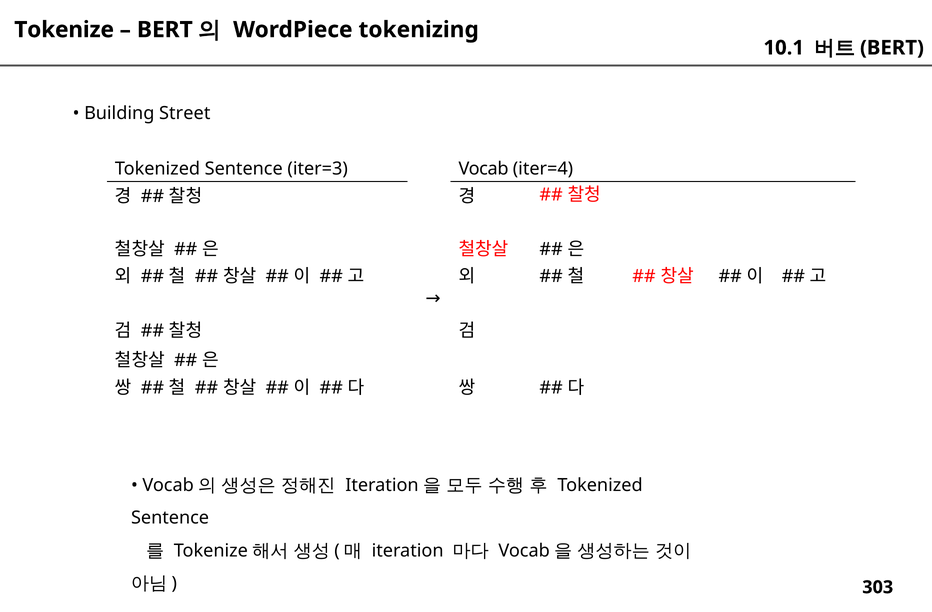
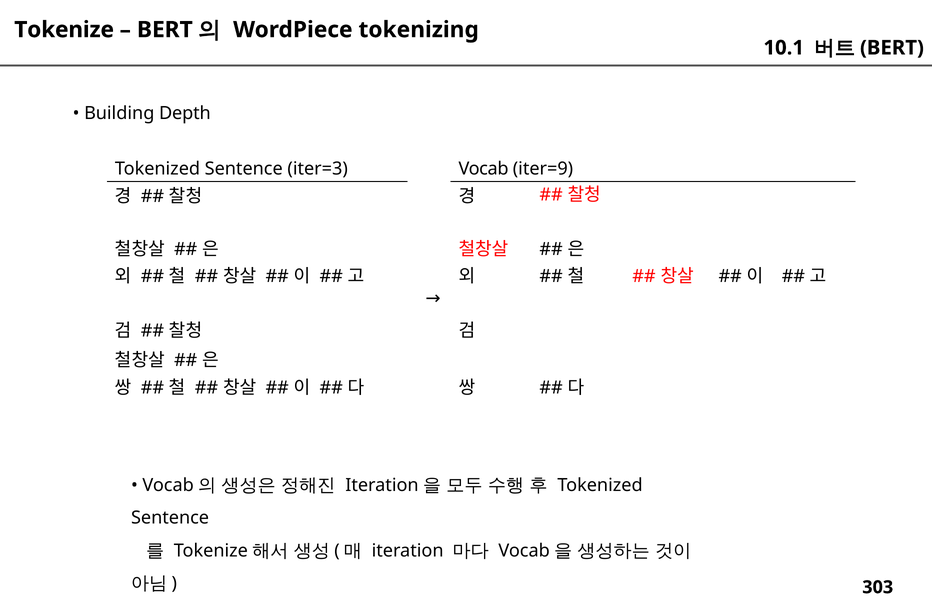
Street: Street -> Depth (185, 113)
iter=4: iter=4 -> iter=9 (543, 169)
